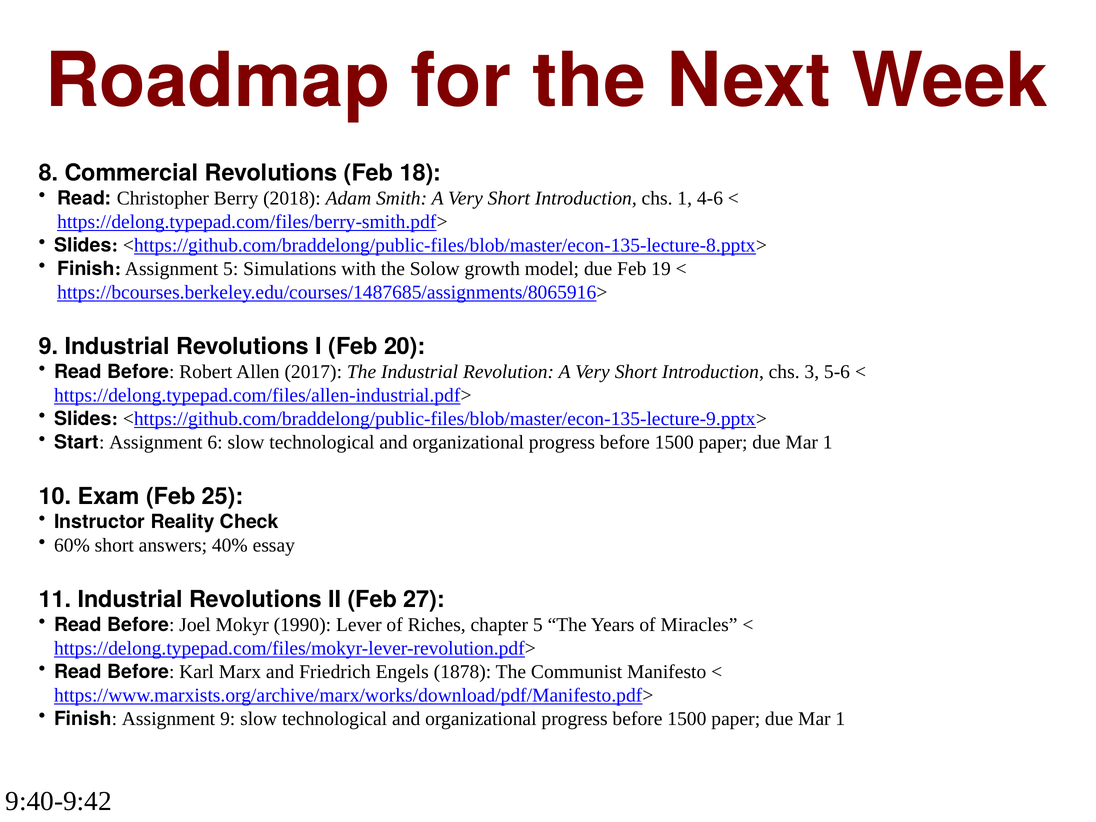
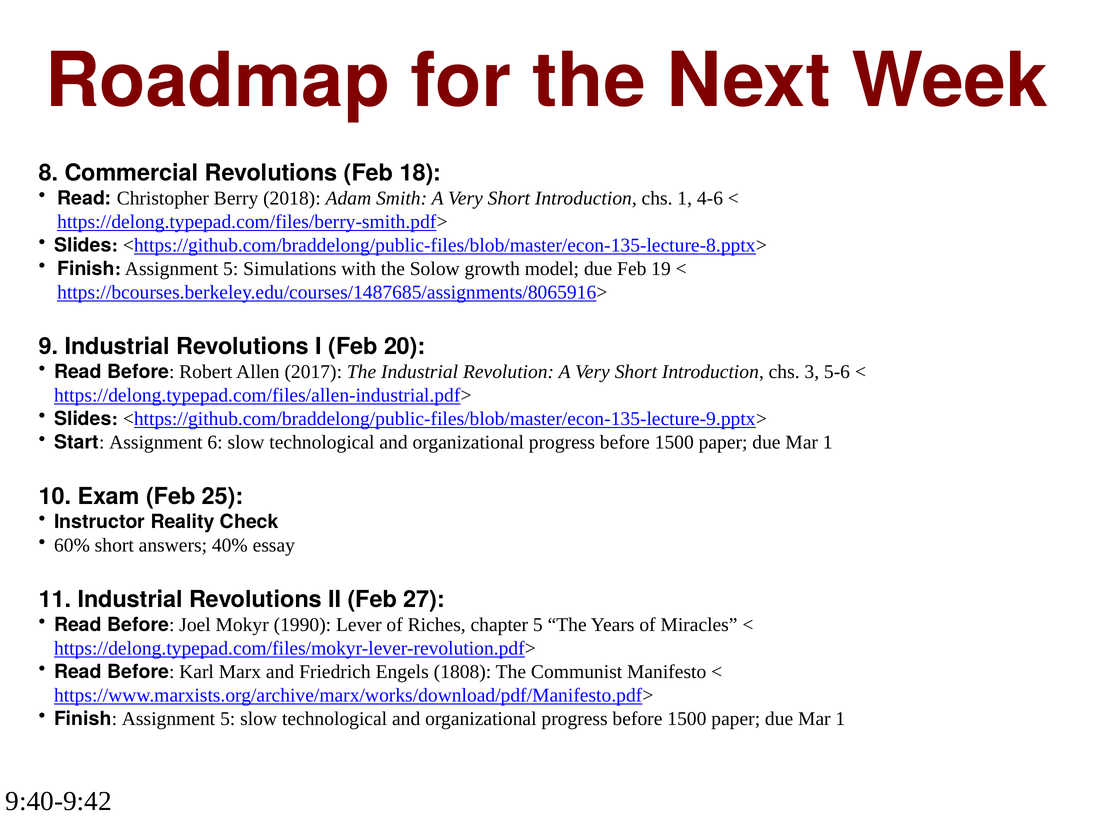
1878: 1878 -> 1808 (462, 672)
9: 9 -> 5 (228, 719)
